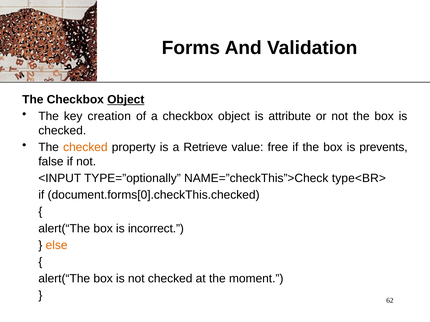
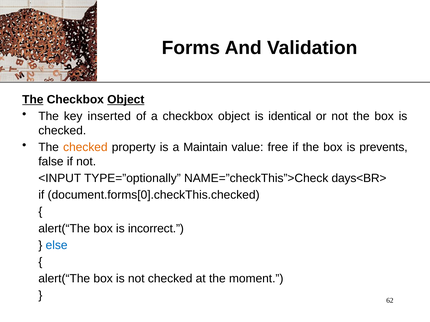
The underline: none -> present (33, 100)
creation: creation -> inserted (109, 116)
attribute: attribute -> identical (290, 116)
Retrieve: Retrieve -> Maintain (205, 148)
type<BR>: type<BR> -> days<BR> (359, 179)
else colour: orange -> blue (57, 245)
